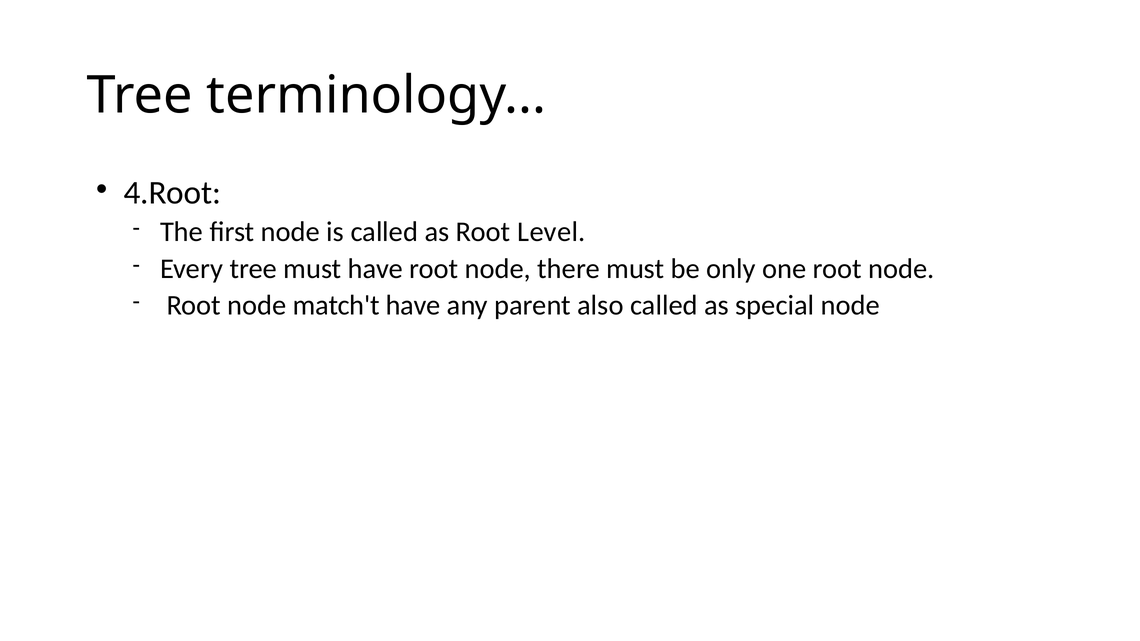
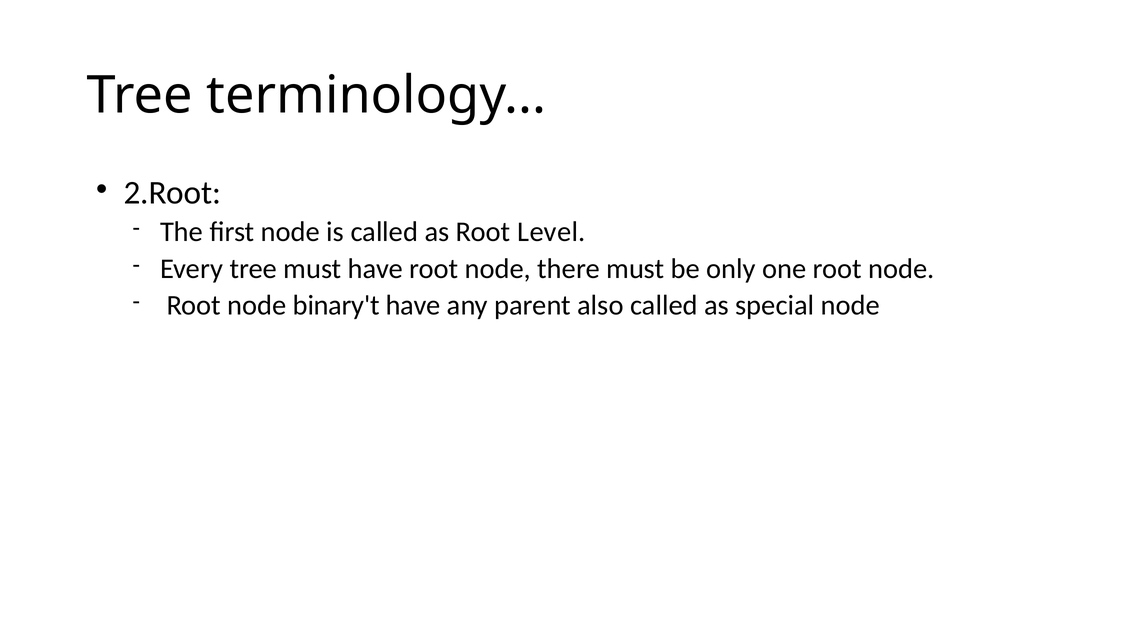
4.Root: 4.Root -> 2.Root (172, 193)
match't: match't -> binary't (336, 305)
